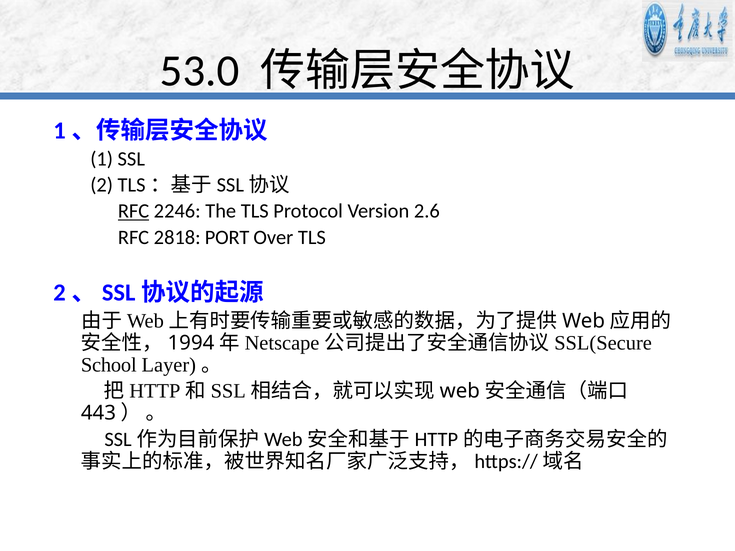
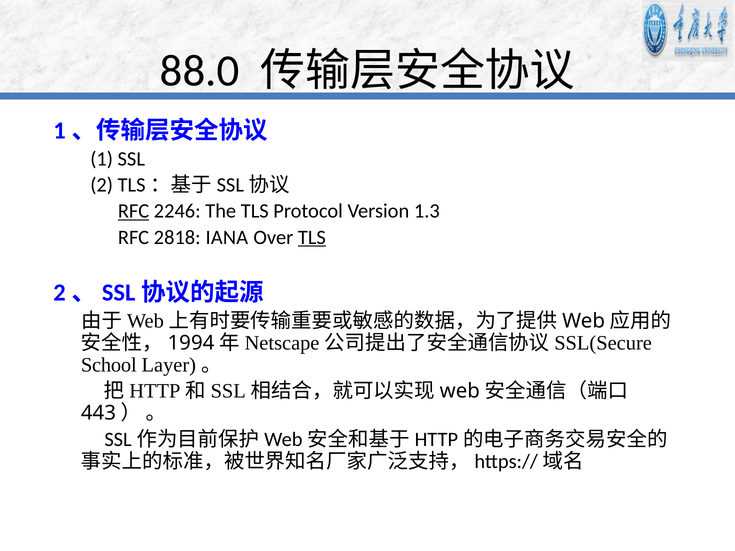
53.0: 53.0 -> 88.0 (200, 71)
2.6: 2.6 -> 1.3 (427, 211)
PORT: PORT -> IANA (227, 237)
TLS underline: none -> present (312, 237)
